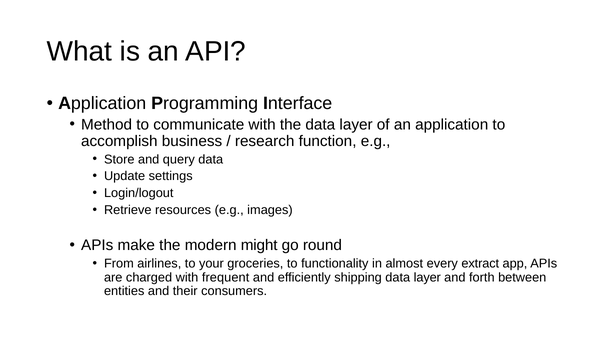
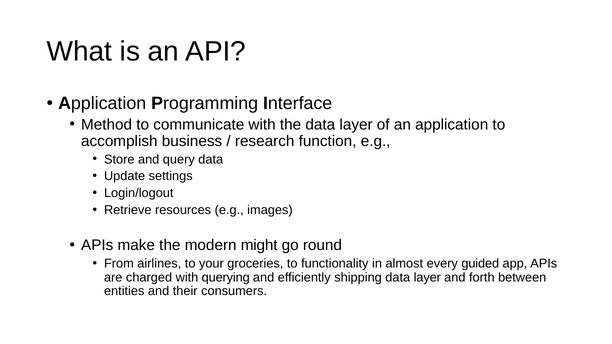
extract: extract -> guided (480, 264)
frequent: frequent -> querying (226, 278)
